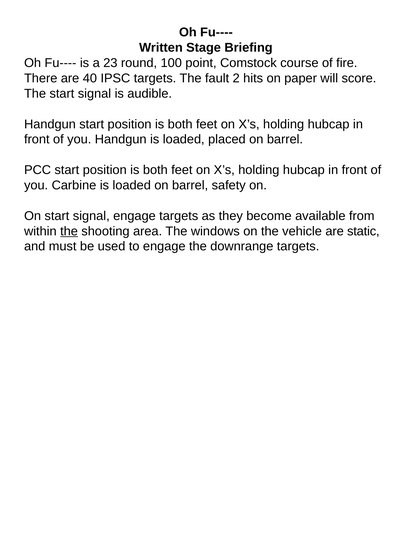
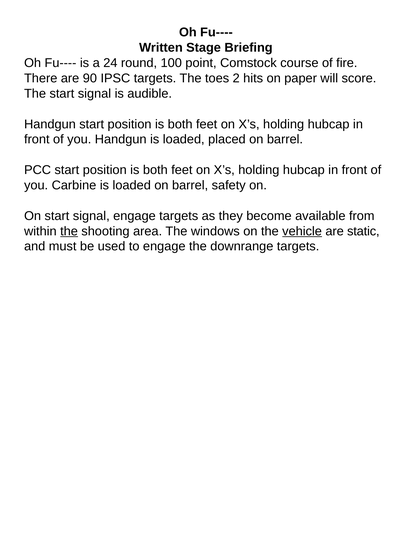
23: 23 -> 24 (110, 63)
40: 40 -> 90 (90, 78)
fault: fault -> toes (217, 78)
vehicle underline: none -> present (302, 231)
